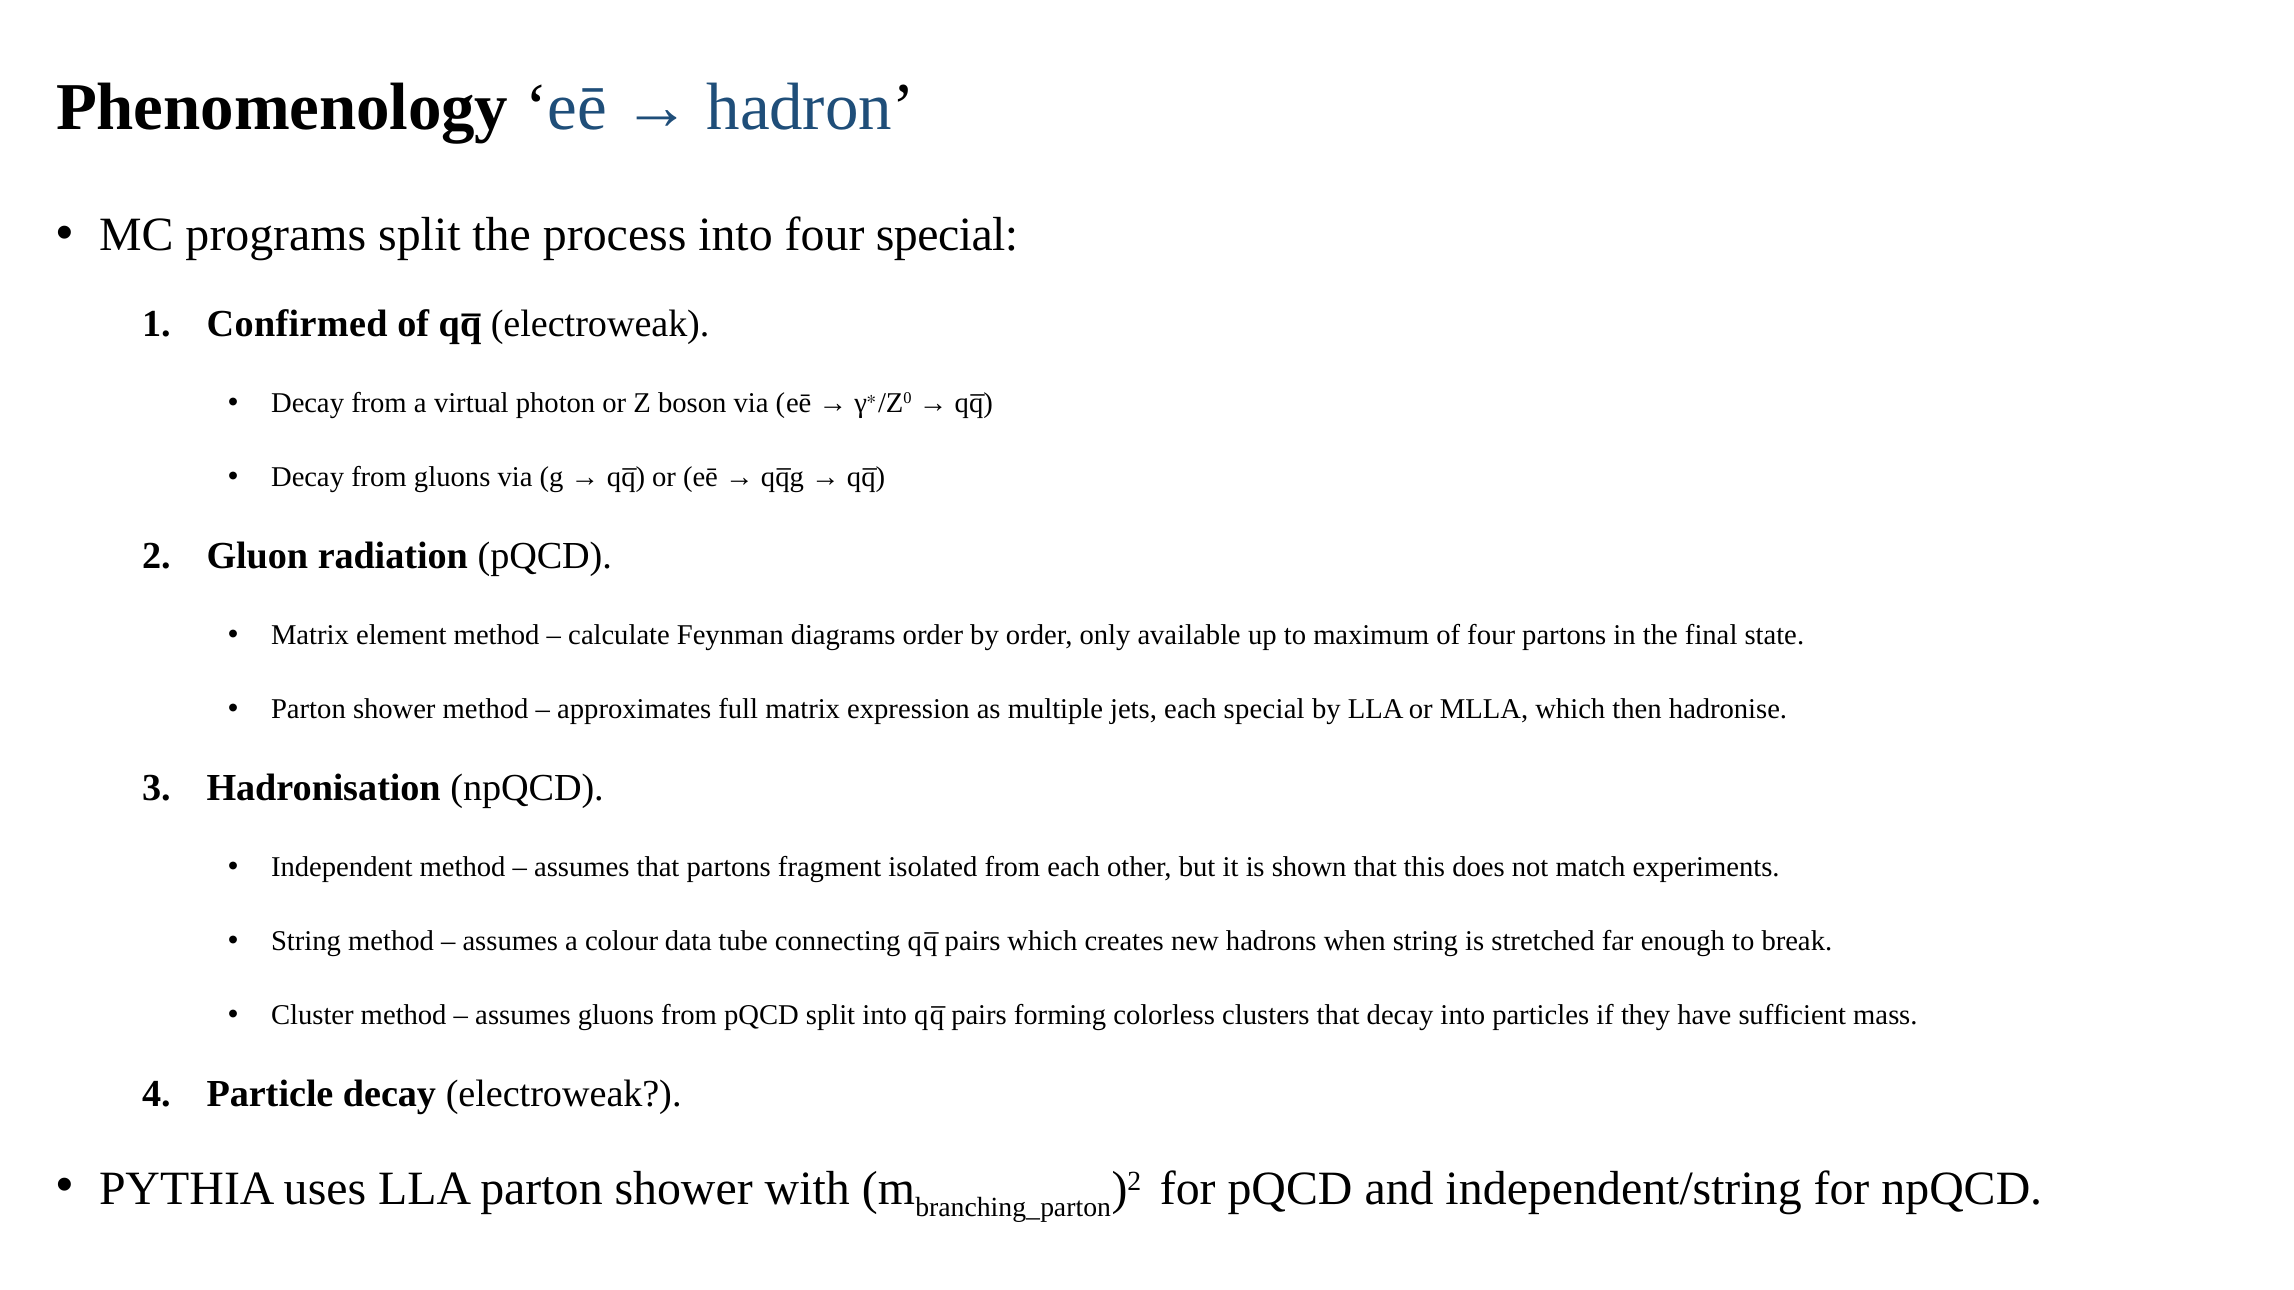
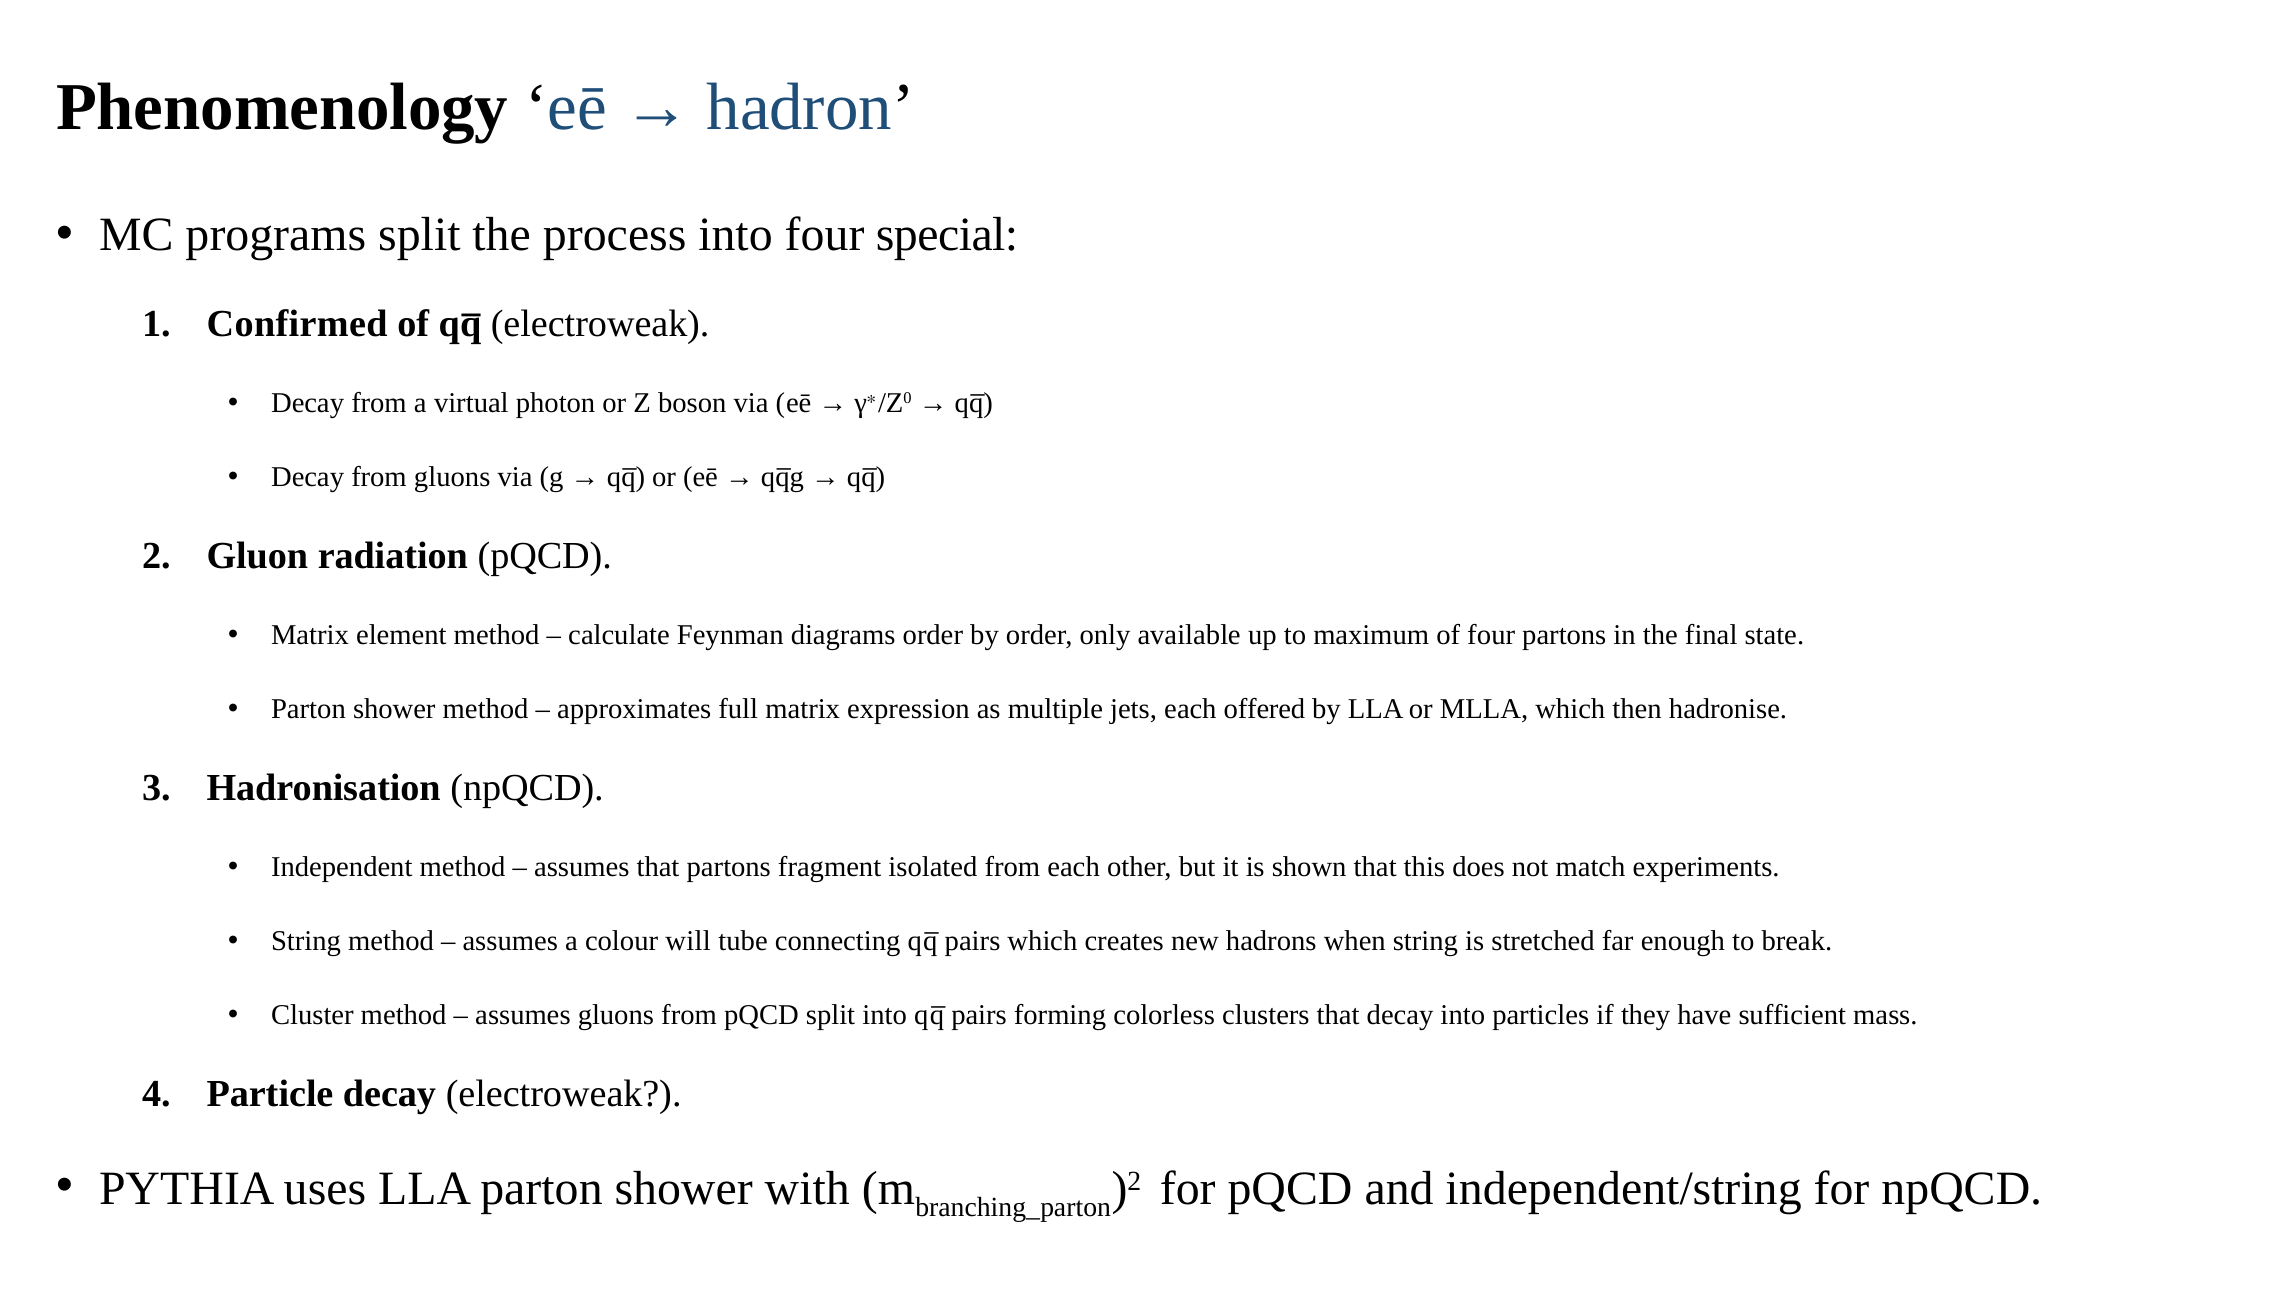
each special: special -> offered (1264, 709)
data: data -> will (688, 941)
